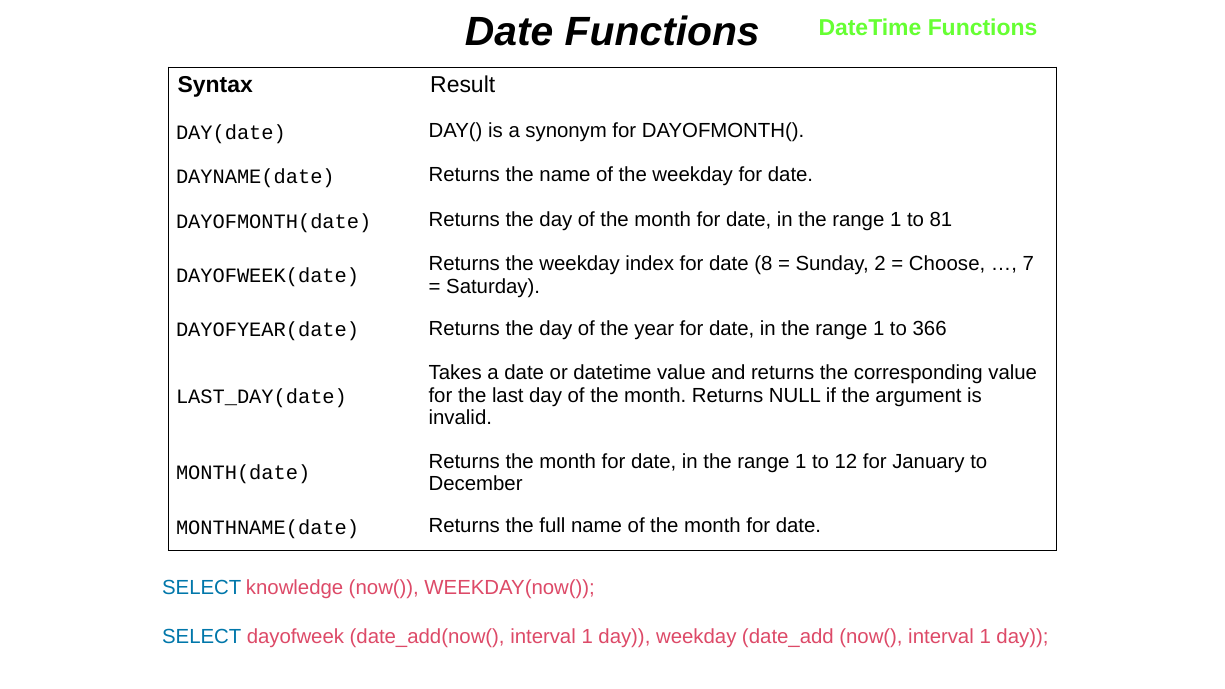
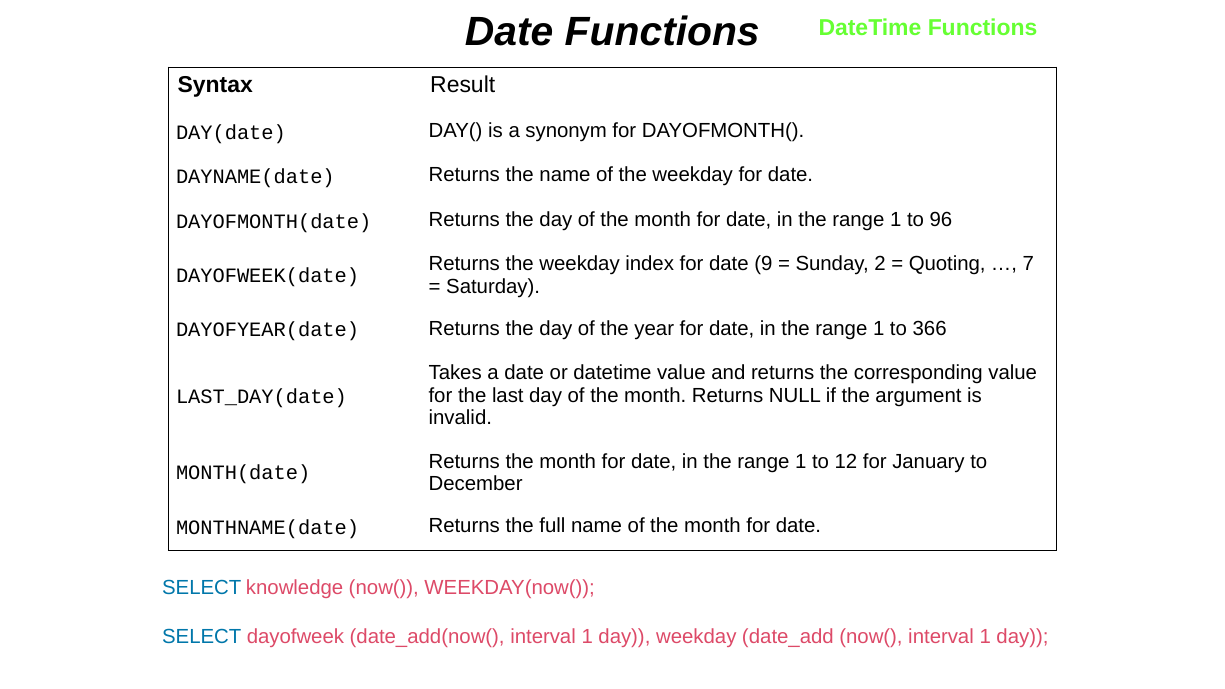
81: 81 -> 96 (941, 220)
8: 8 -> 9 (763, 264)
Choose: Choose -> Quoting (947, 264)
